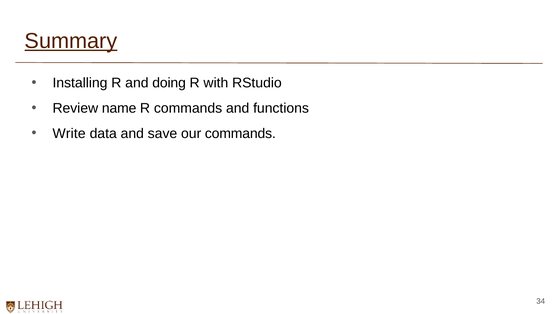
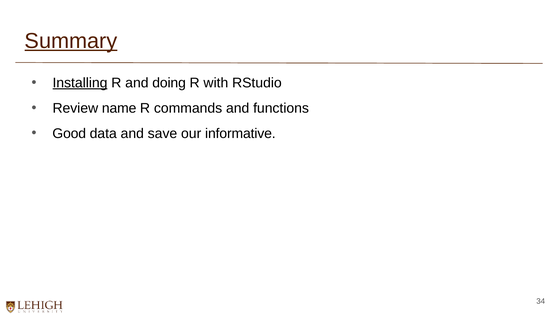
Installing underline: none -> present (80, 83)
Write: Write -> Good (69, 133)
our commands: commands -> informative (240, 133)
